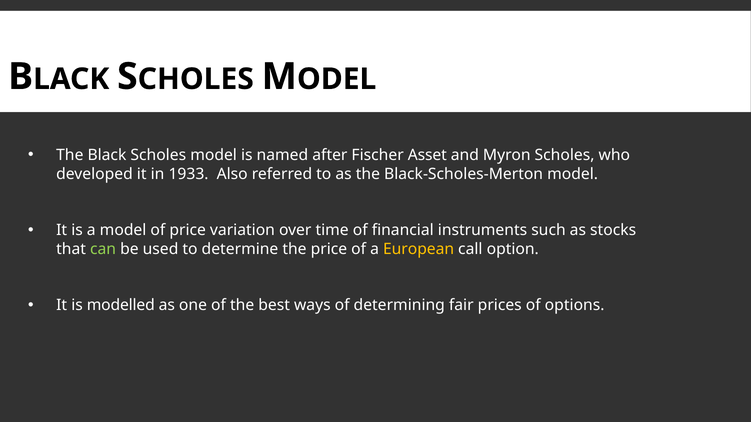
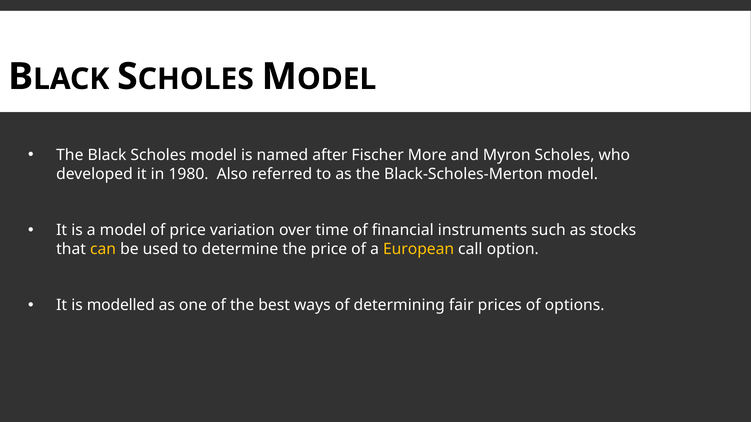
Asset: Asset -> More (427, 155)
1933: 1933 -> 1980 (189, 174)
can colour: light green -> yellow (103, 249)
